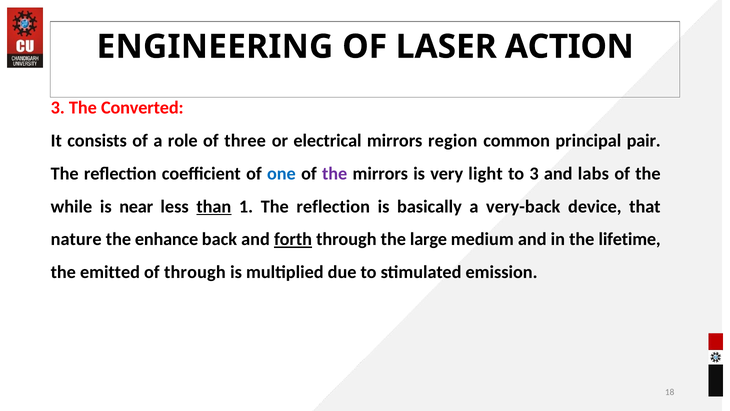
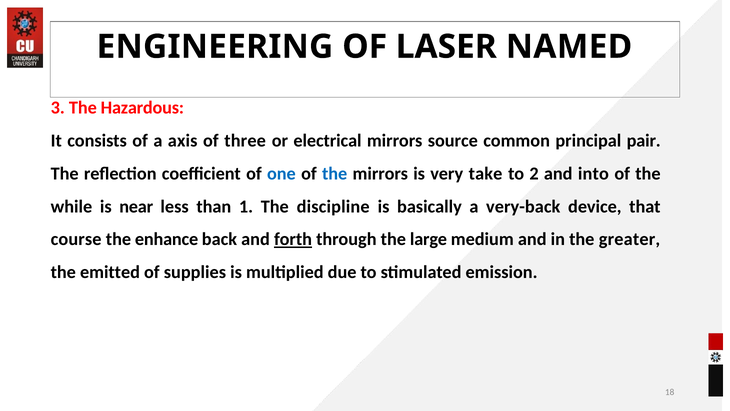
ACTION: ACTION -> NAMED (569, 47)
Converted: Converted -> Hazardous (142, 108)
role: role -> axis (183, 141)
region: region -> source (453, 141)
the colour: purple -> blue (335, 173)
light: light -> take (486, 173)
to 3: 3 -> 2 (534, 173)
labs: labs -> into (593, 173)
than underline: present -> none (214, 206)
1 The reflection: reflection -> discipline (333, 206)
nature: nature -> course (76, 239)
lifetime: lifetime -> greater (629, 239)
of through: through -> supplies (195, 272)
